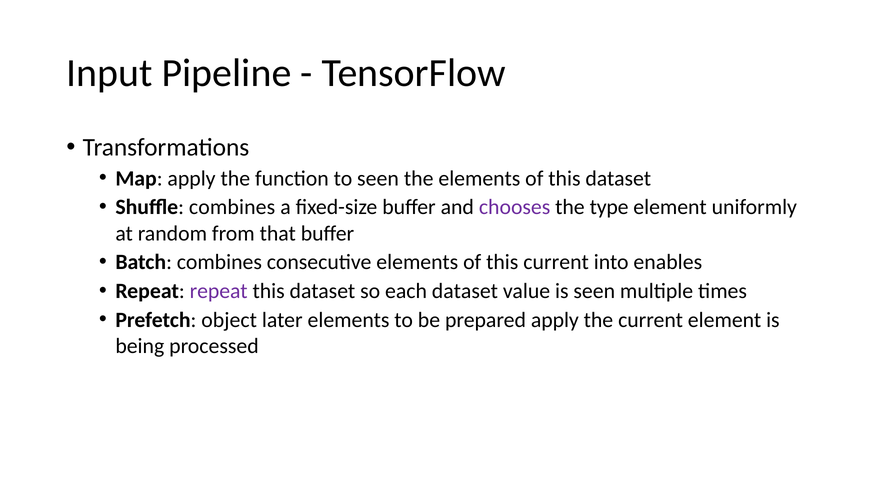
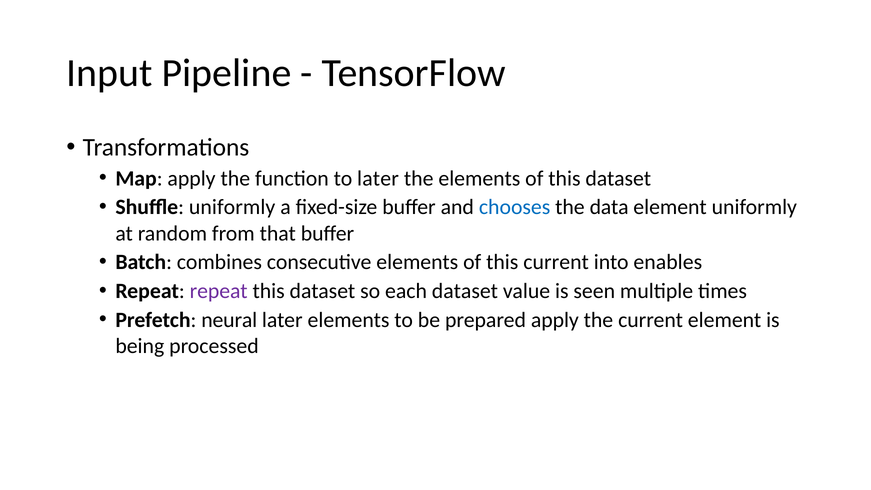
to seen: seen -> later (378, 178)
Shuffle combines: combines -> uniformly (232, 207)
chooses colour: purple -> blue (515, 207)
type: type -> data (609, 207)
object: object -> neural (229, 320)
